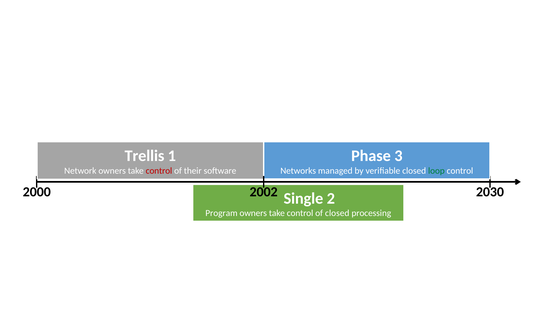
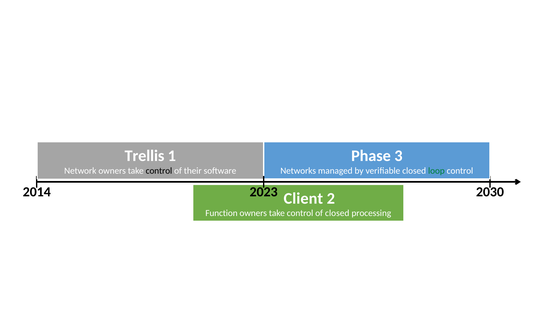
control colour: red -> black (159, 170)
2000: 2000 -> 2014 (37, 192)
2002: 2002 -> 2023 (264, 192)
Single: Single -> Client (303, 198)
Program: Program -> Function (221, 213)
